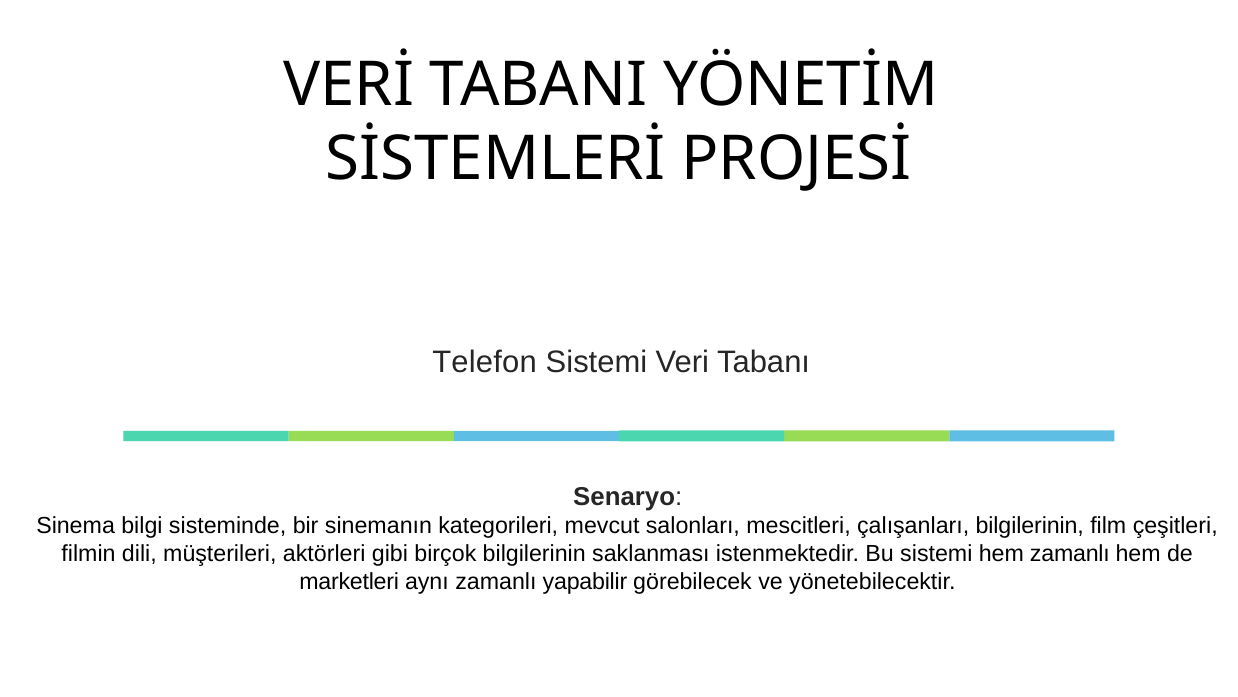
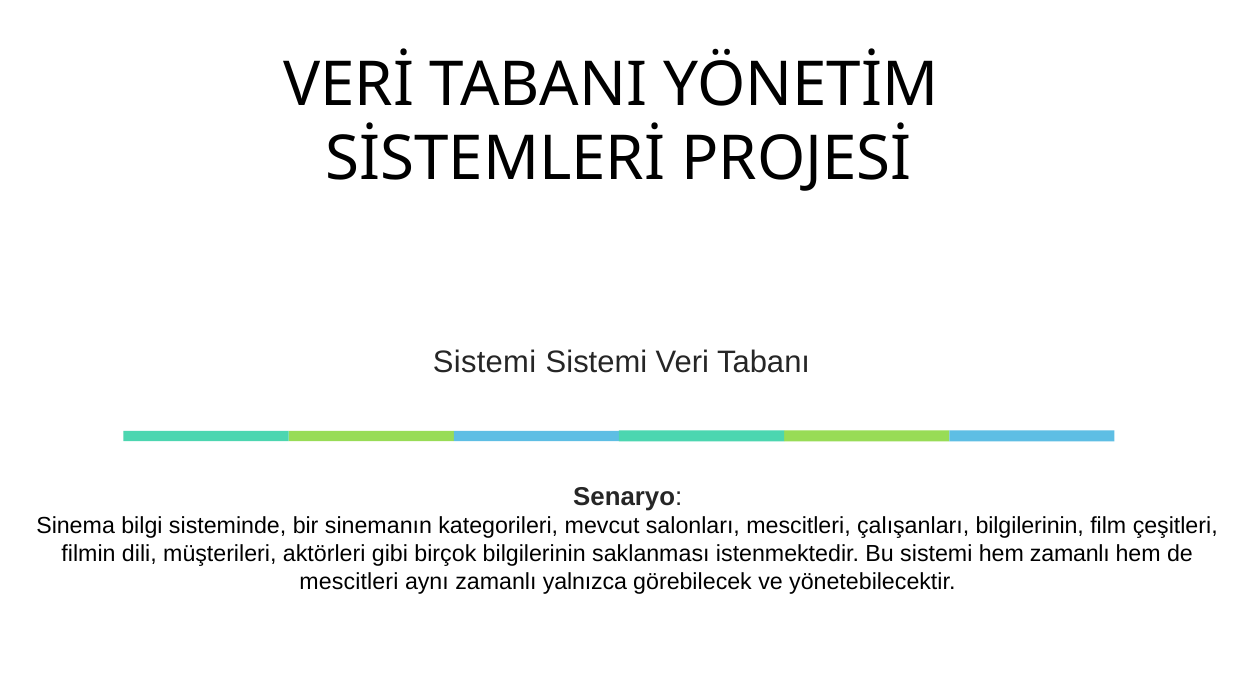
Telefon: Telefon -> Sistemi (485, 362)
marketleri: marketleri -> mescitleri (349, 582)
yapabilir: yapabilir -> yalnızca (585, 582)
